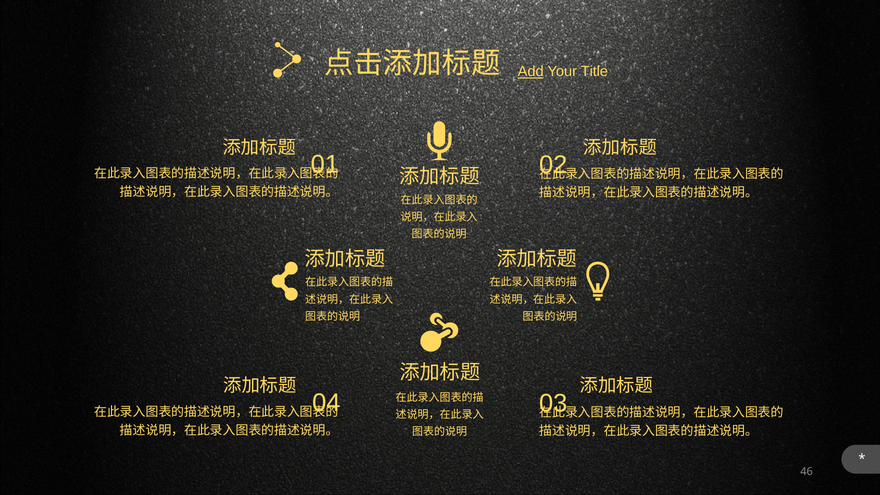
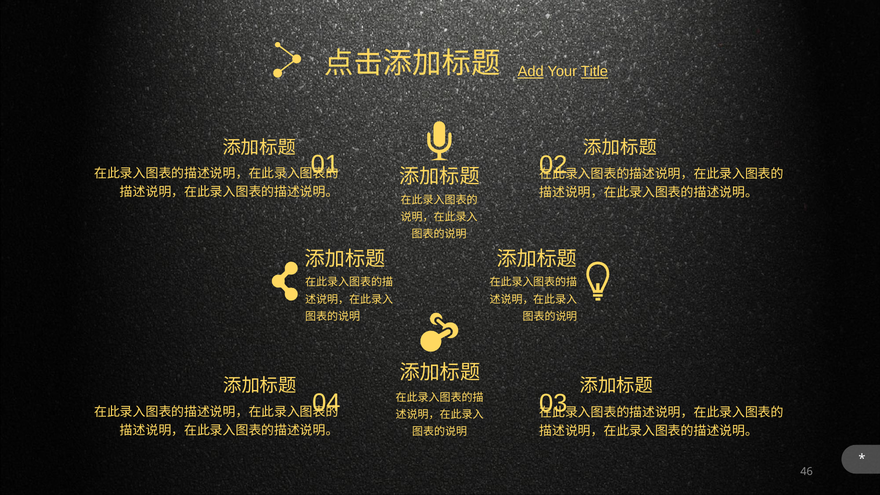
Title underline: none -> present (594, 72)
